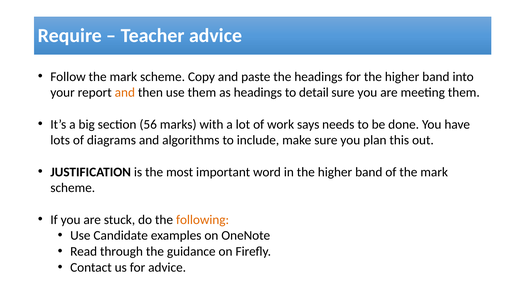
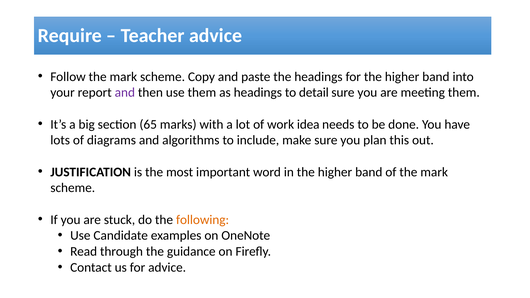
and colour: orange -> purple (125, 93)
56: 56 -> 65 (148, 124)
says: says -> idea (308, 124)
